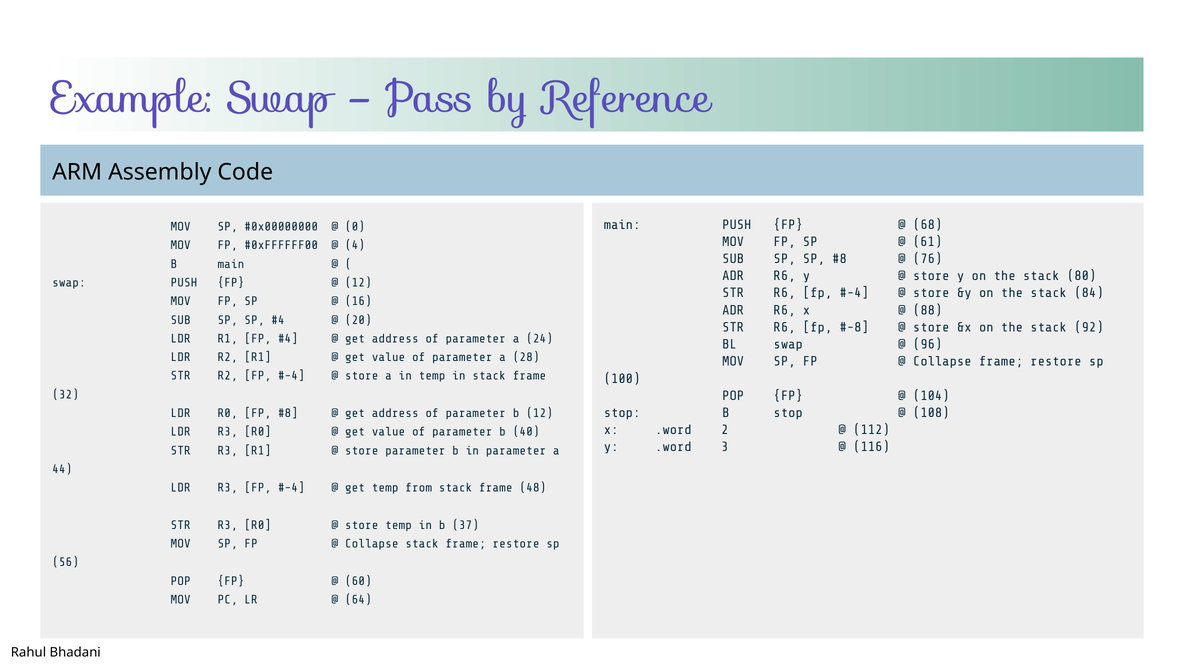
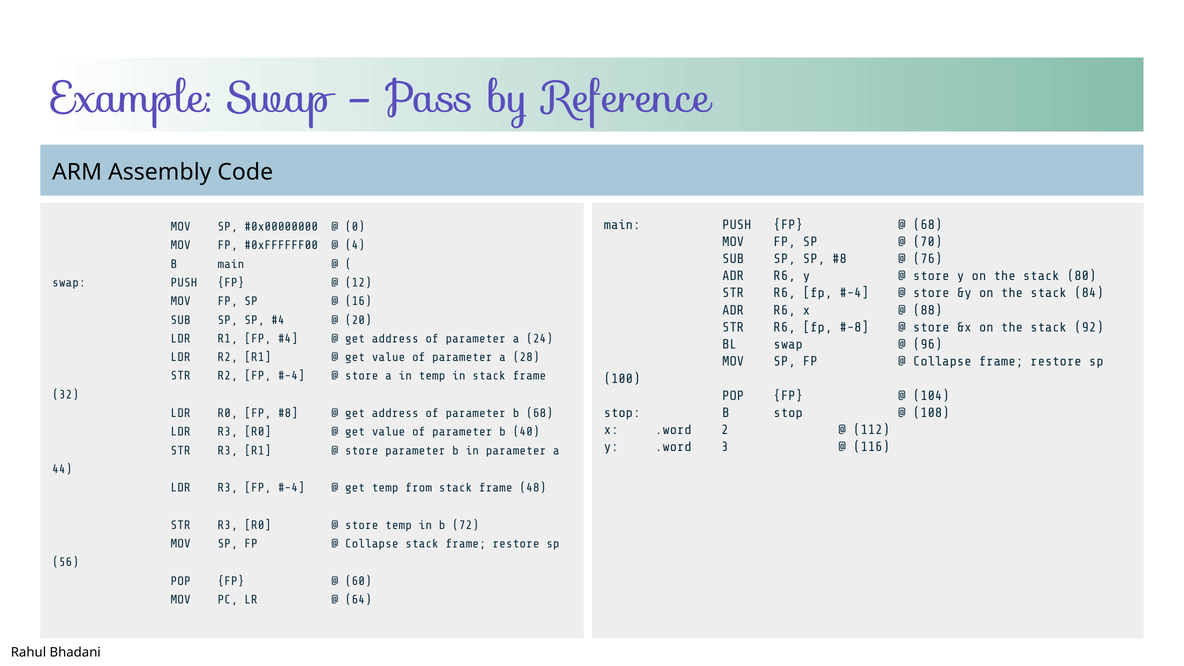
61: 61 -> 70 (928, 242)
b 12: 12 -> 68 (540, 413)
37: 37 -> 72 (466, 525)
